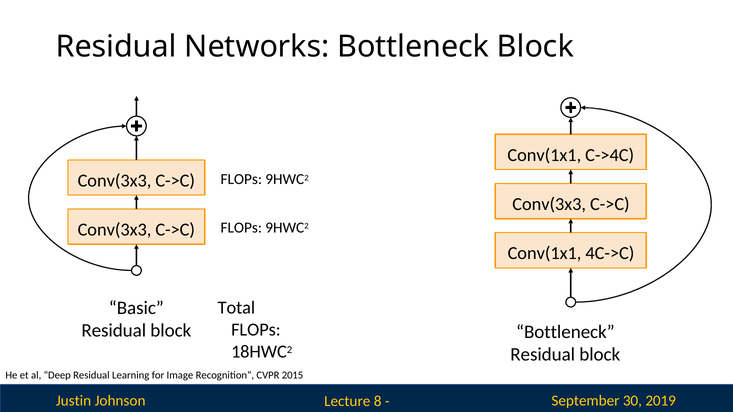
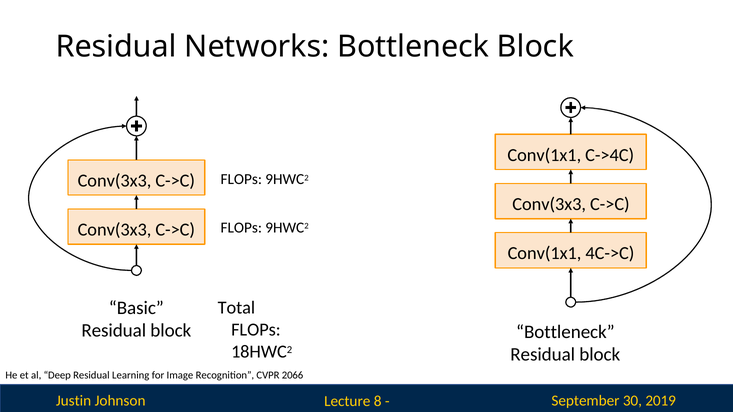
2015: 2015 -> 2066 (293, 376)
